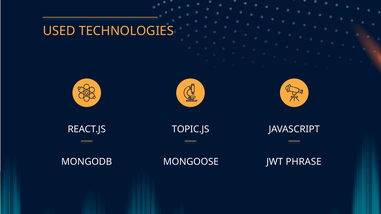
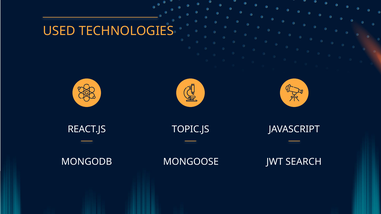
PHRASE: PHRASE -> SEARCH (304, 162)
